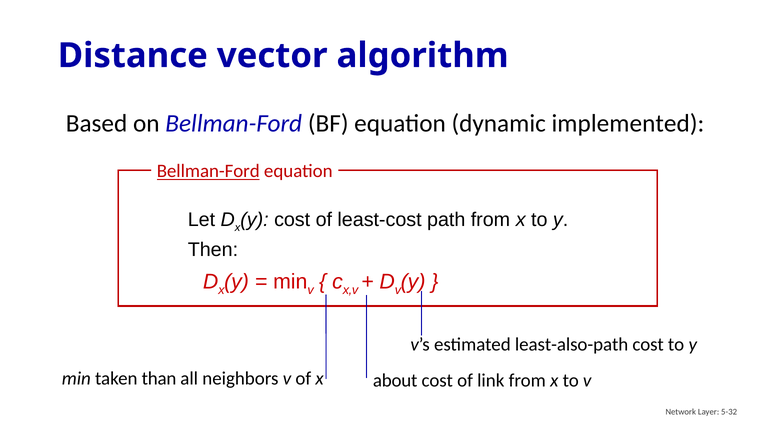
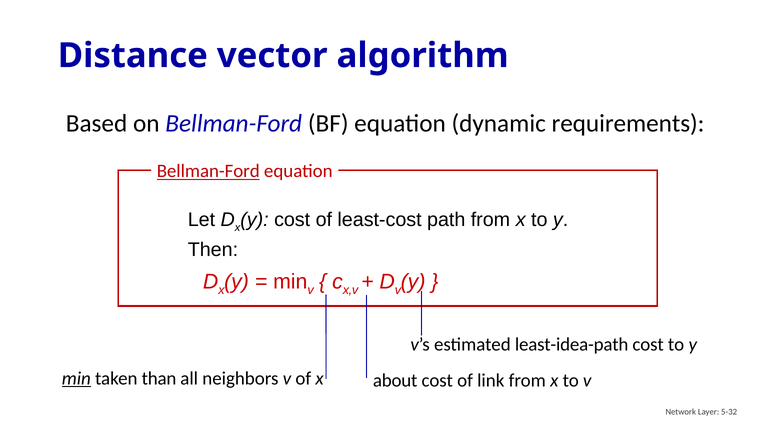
implemented: implemented -> requirements (628, 123)
least-also-path: least-also-path -> least-idea-path (572, 344)
min underline: none -> present (76, 378)
